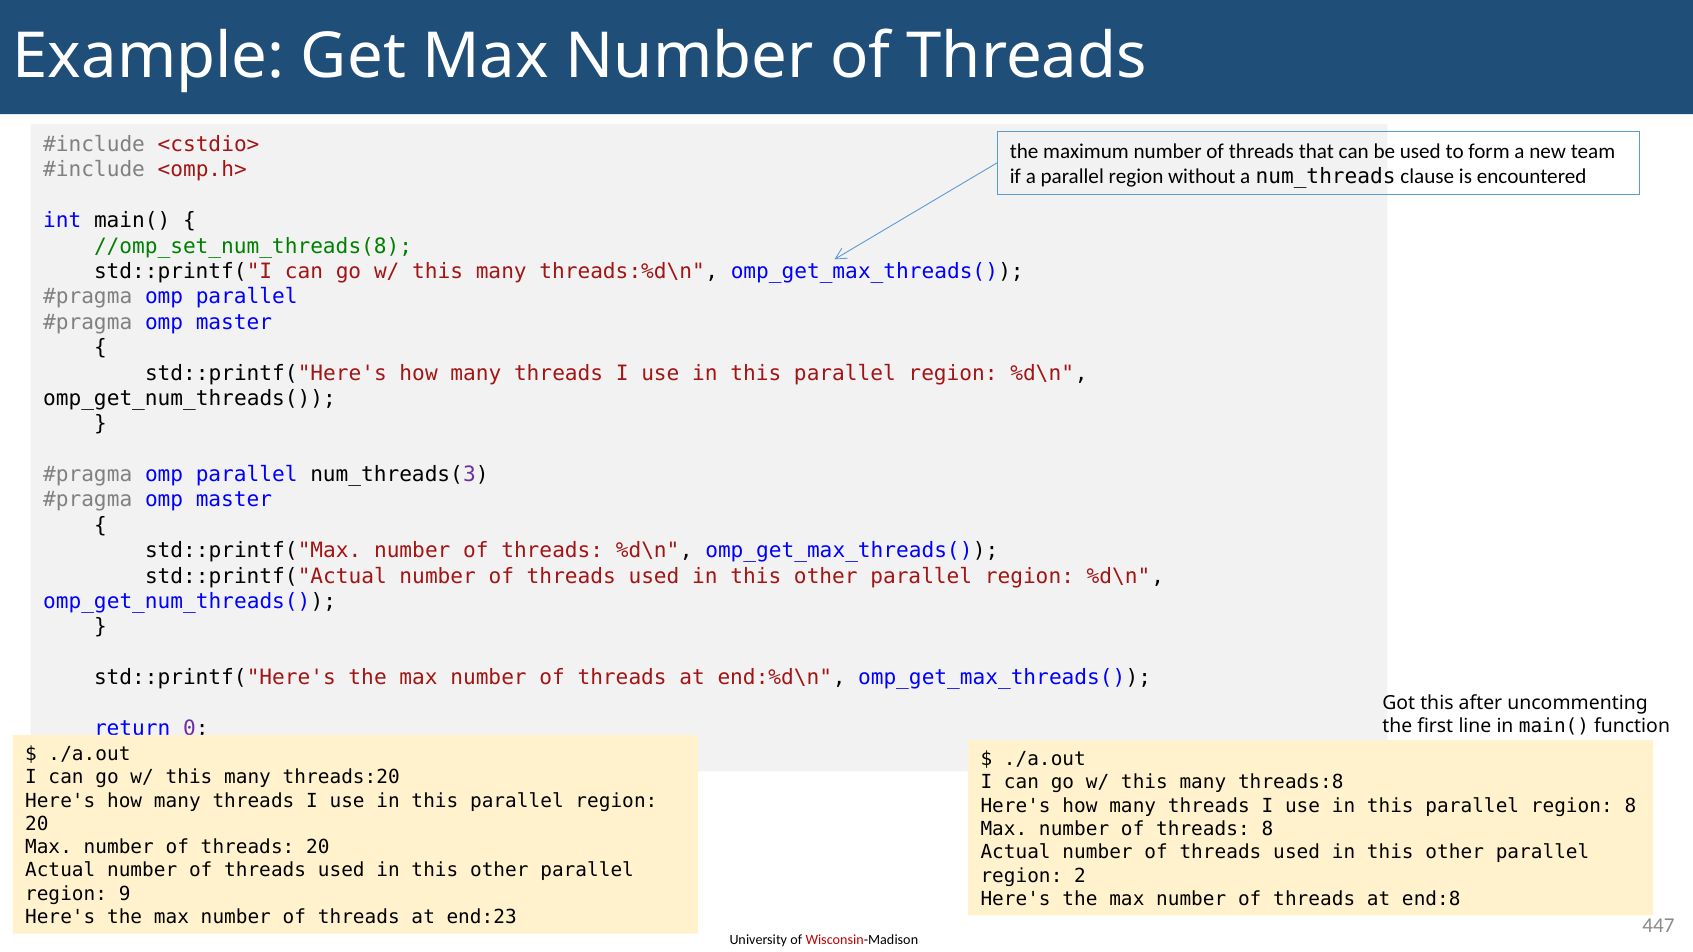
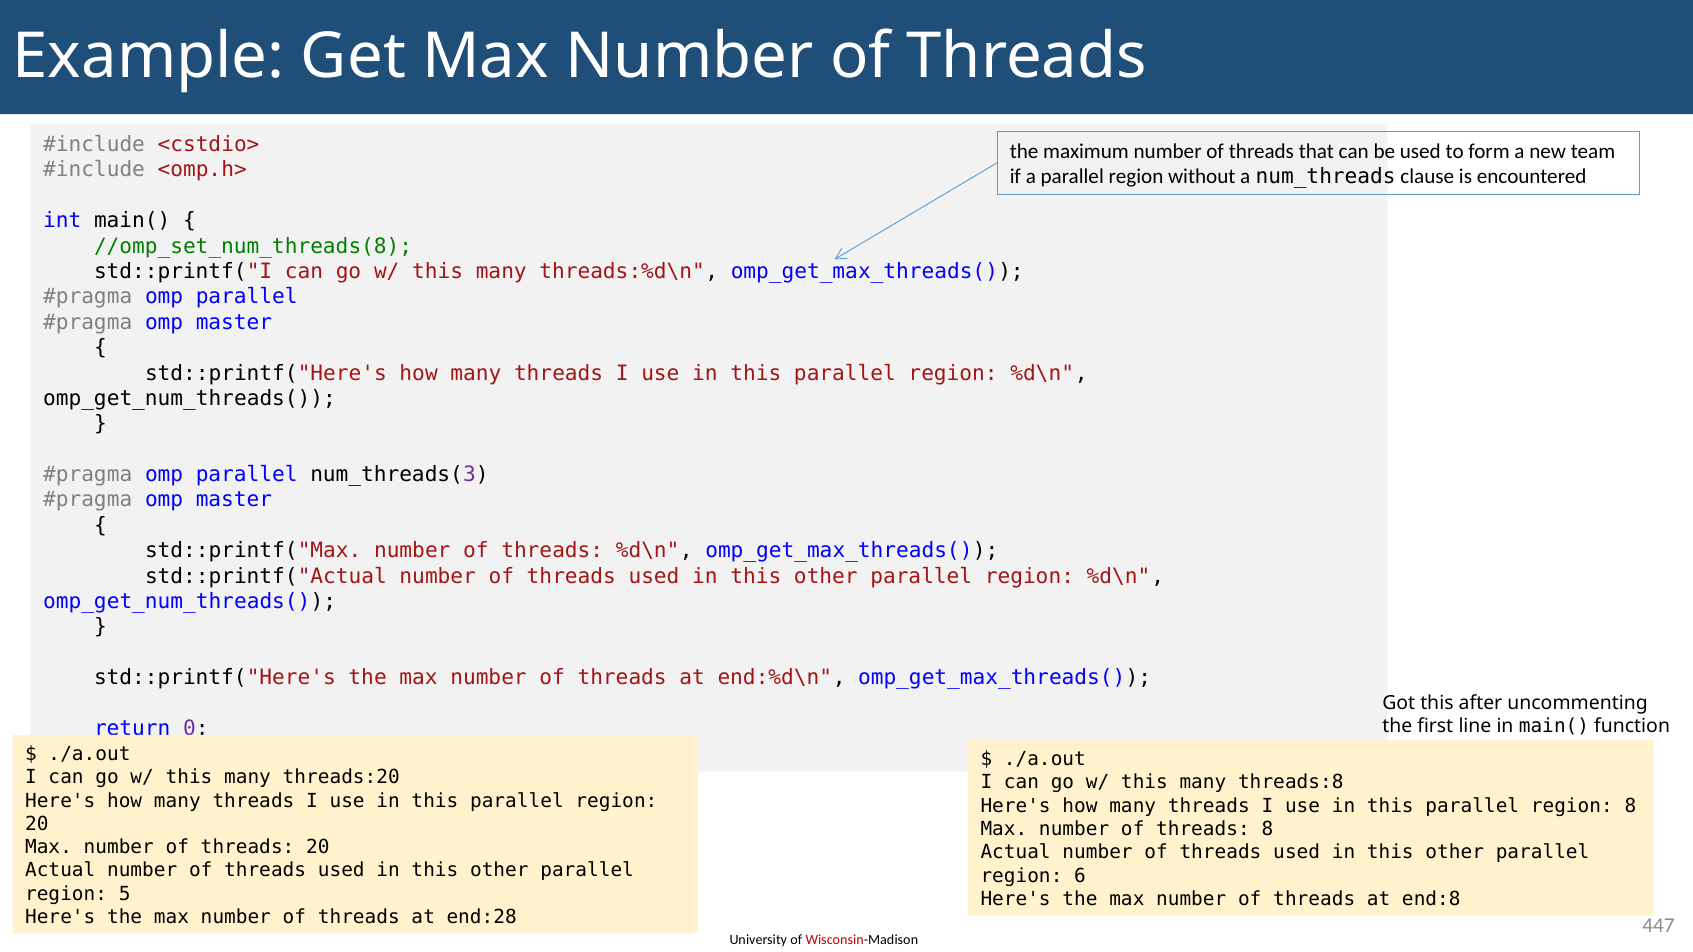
2: 2 -> 6 (1080, 876)
9: 9 -> 5 (125, 894)
end:23: end:23 -> end:28 (482, 917)
